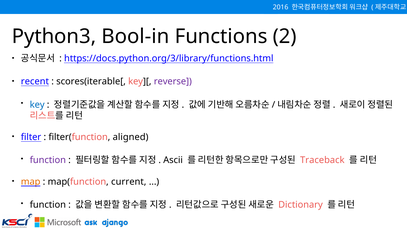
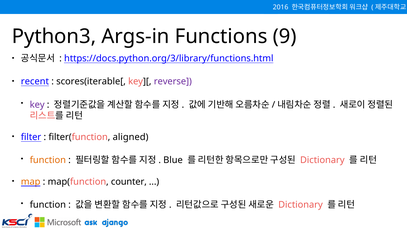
Bool-in: Bool-in -> Args-in (136, 36)
2: 2 -> 9 (285, 36)
key colour: blue -> purple (37, 105)
function colour: purple -> orange (48, 160)
Ascii: Ascii -> Blue (173, 160)
Traceback: Traceback -> Dictionary (322, 160)
current: current -> counter (129, 182)
